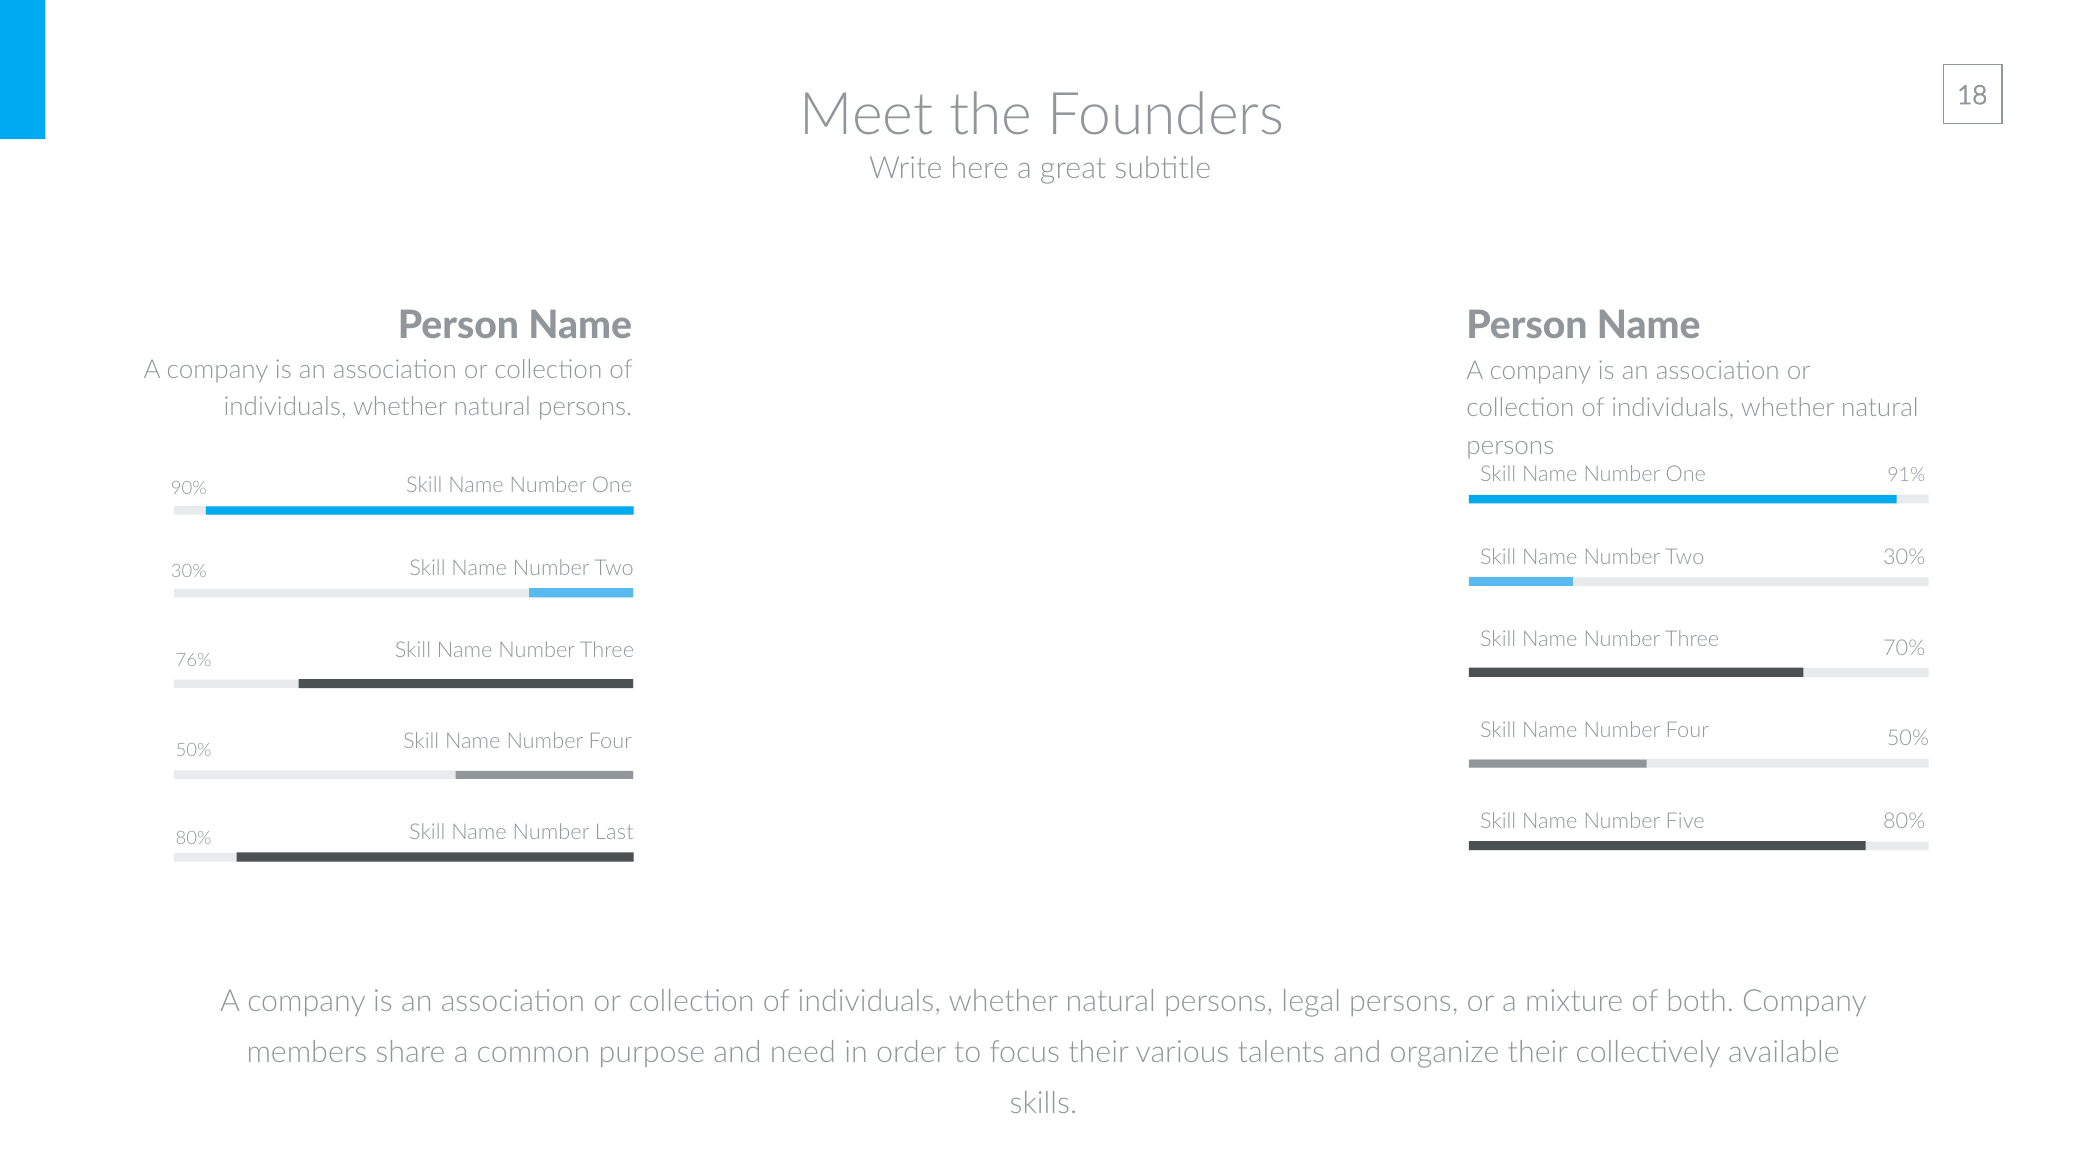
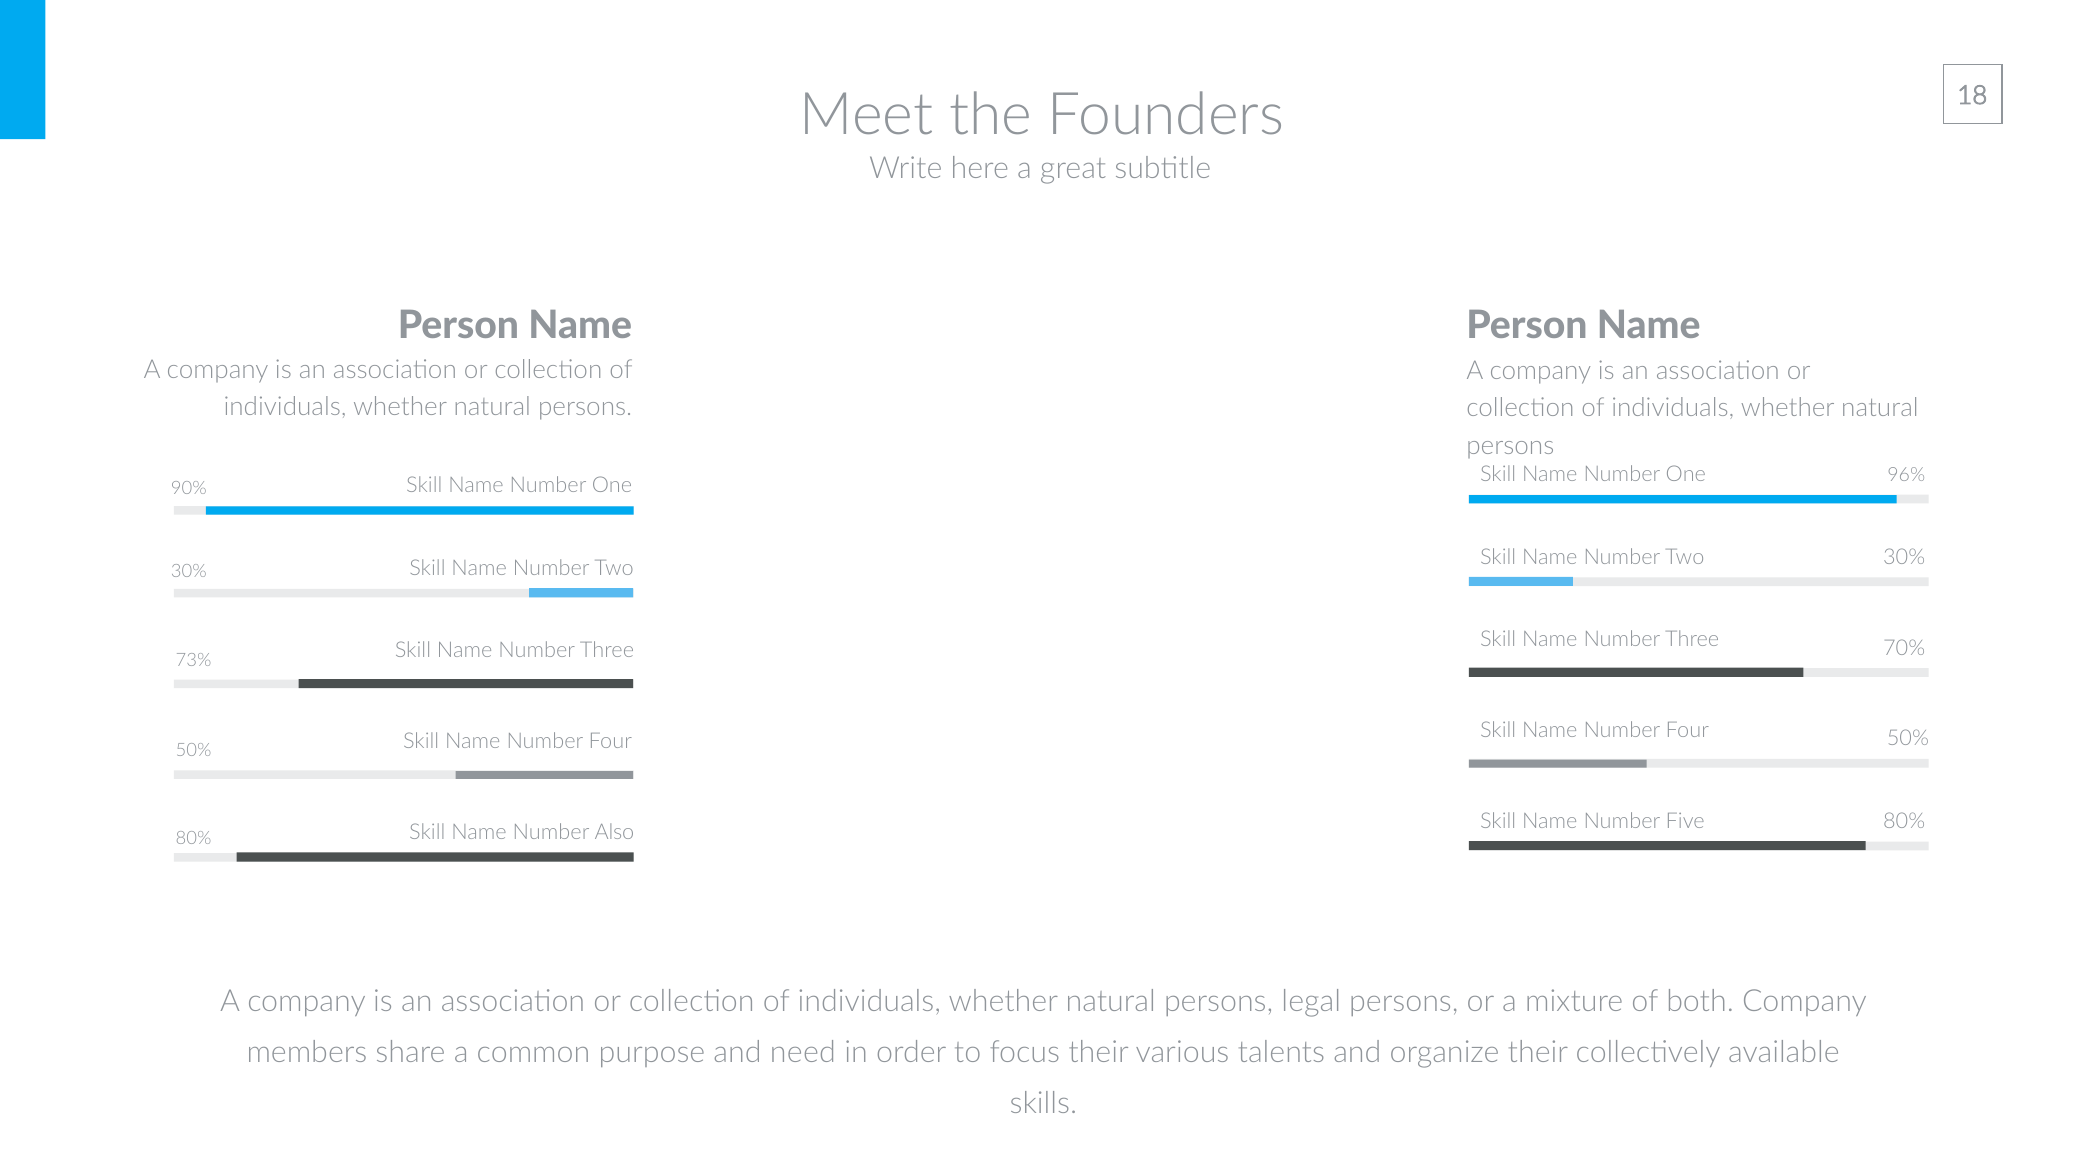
91%: 91% -> 96% (1906, 475)
76%: 76% -> 73% (194, 660)
Last: Last -> Also (614, 832)
